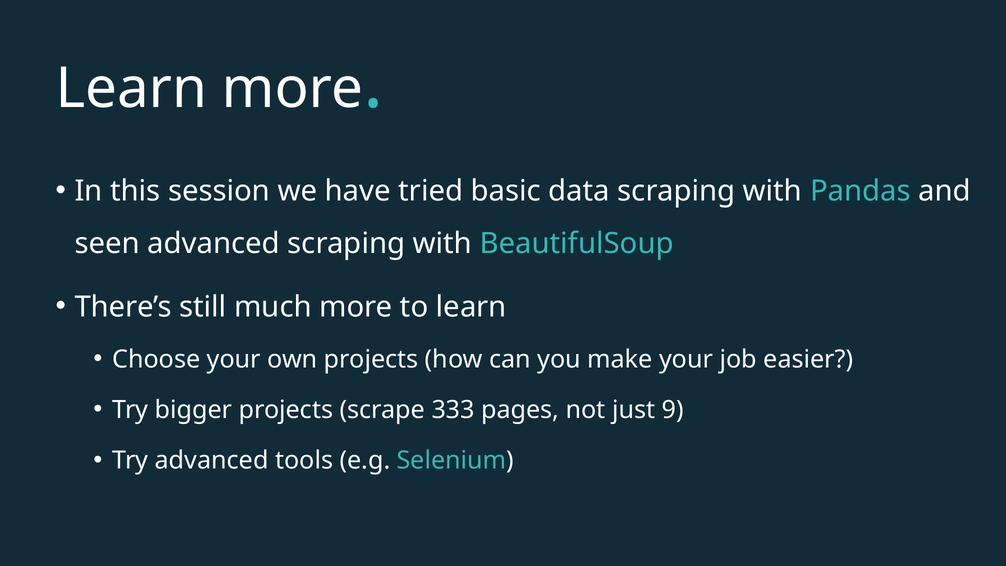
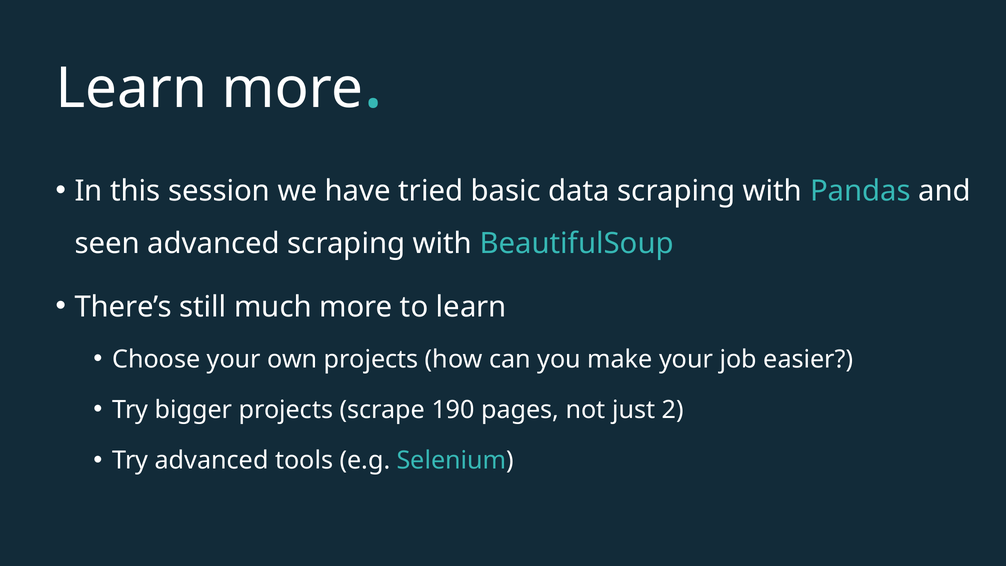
333: 333 -> 190 (453, 410)
9: 9 -> 2 (673, 410)
